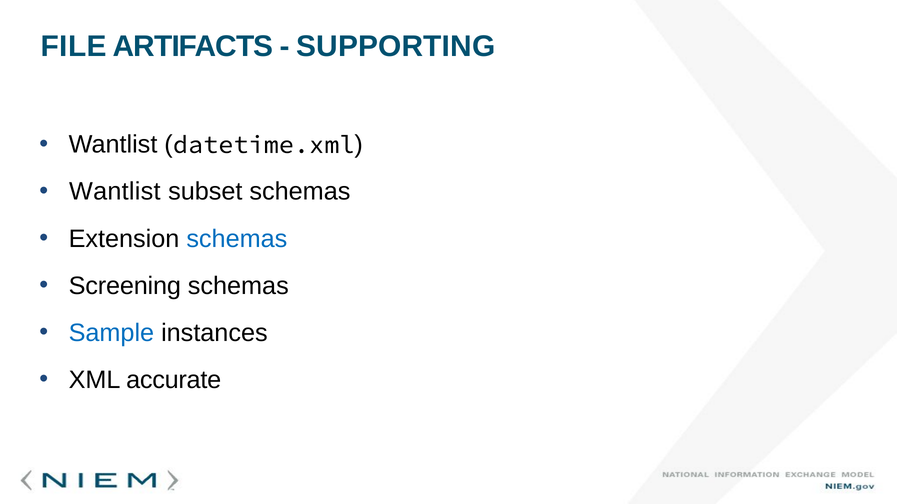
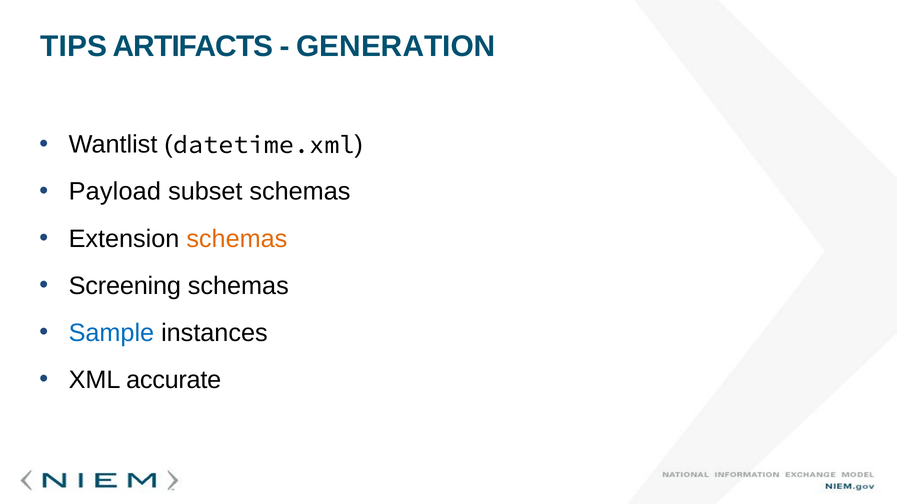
FILE: FILE -> TIPS (74, 47)
SUPPORTING: SUPPORTING -> GENERATION (396, 47)
Wantlist: Wantlist -> Payload (115, 192)
schemas colour: blue -> orange (237, 239)
